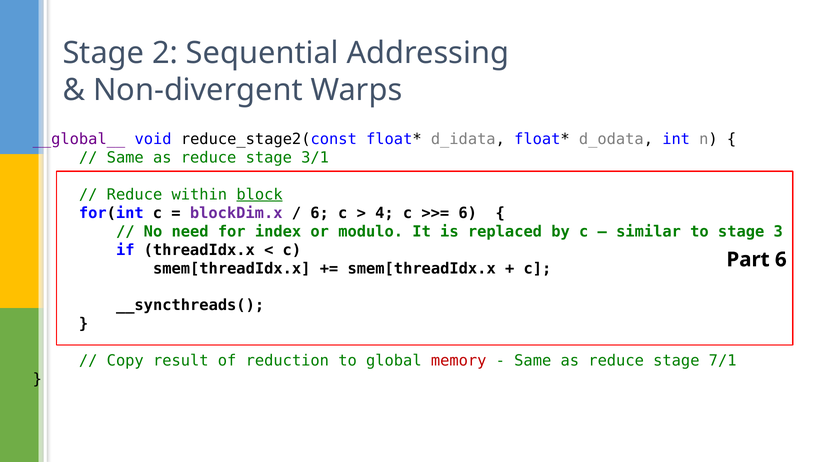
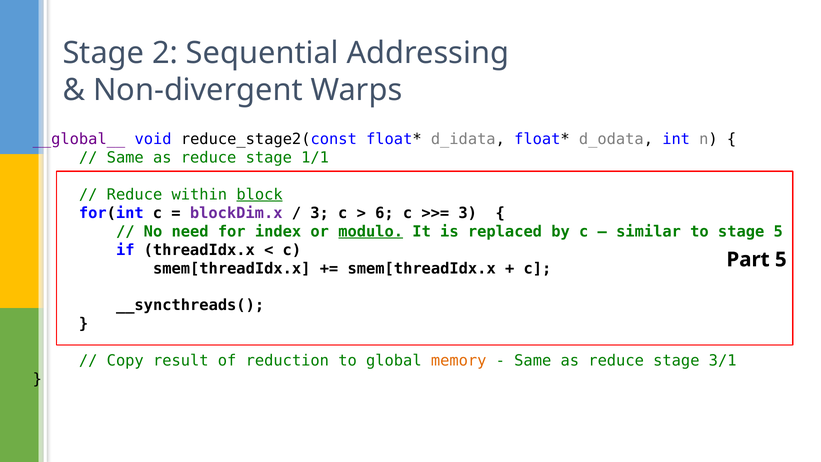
3/1: 3/1 -> 1/1 (315, 157)
6: 6 -> 3 (320, 213)
4: 4 -> 6 (384, 213)
6: 6 -> 3 (468, 213)
modulo underline: none -> present (371, 231)
stage 3: 3 -> 5 (778, 231)
Part 6: 6 -> 5 (781, 259)
memory colour: red -> orange (459, 361)
7/1: 7/1 -> 3/1 (723, 361)
